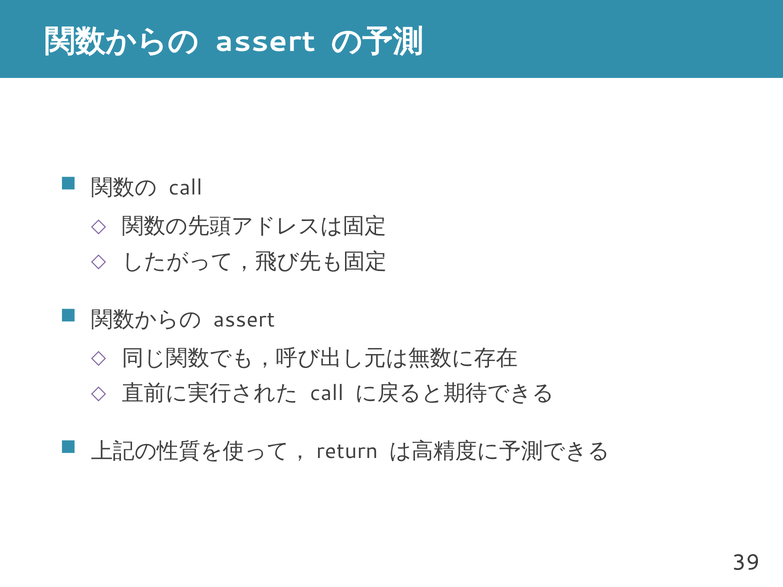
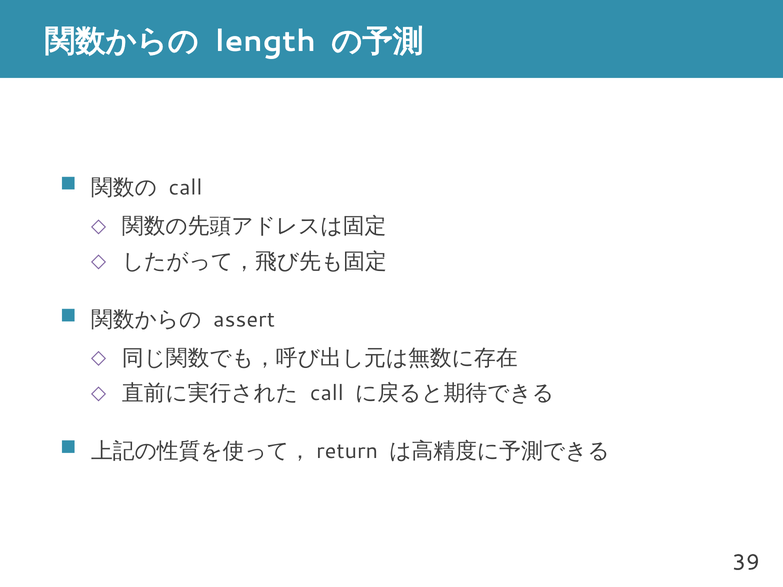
assert: assert -> length (266, 41)
